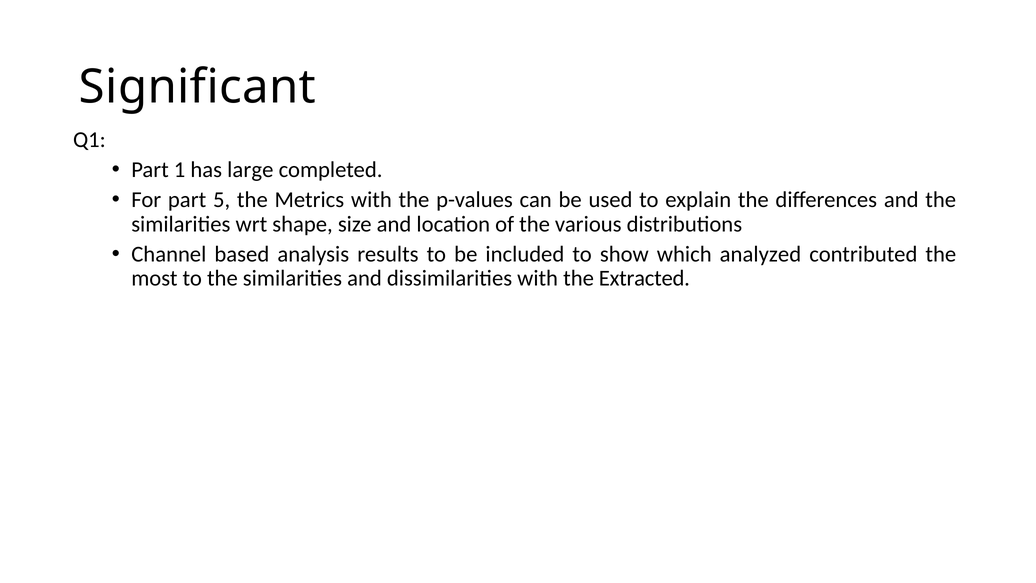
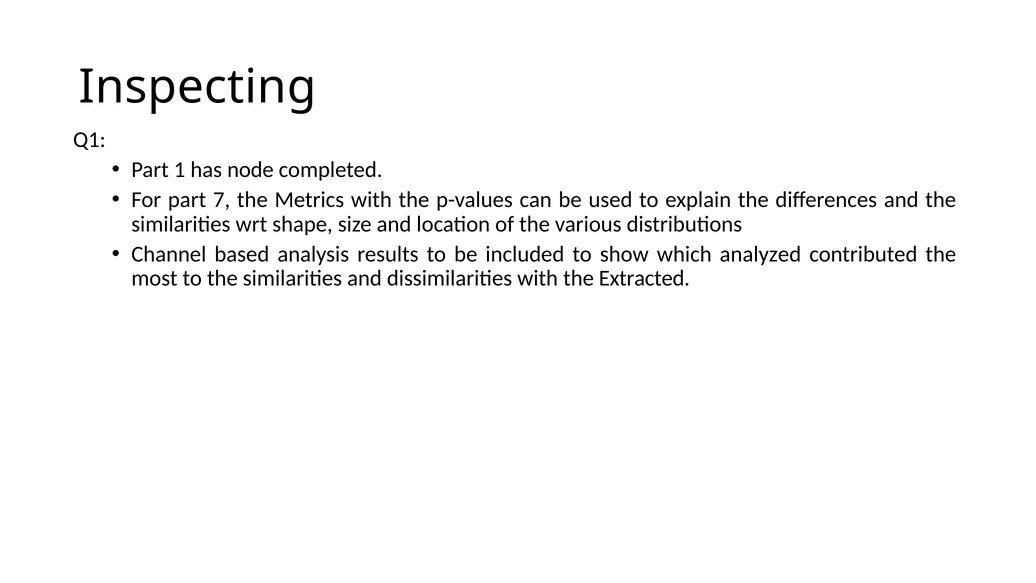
Significant: Significant -> Inspecting (198, 87)
large: large -> node (250, 170)
5: 5 -> 7 (222, 200)
